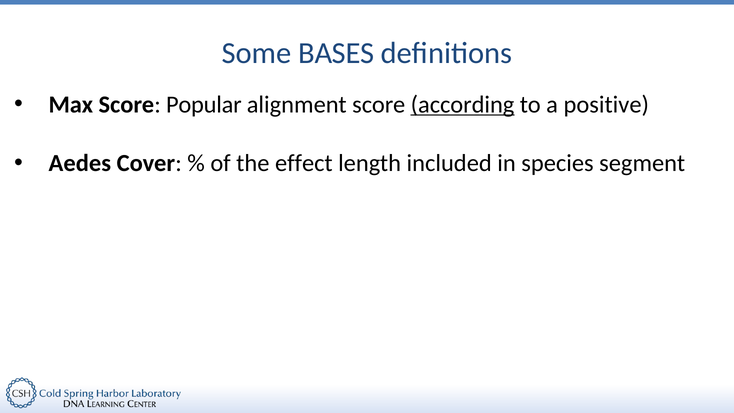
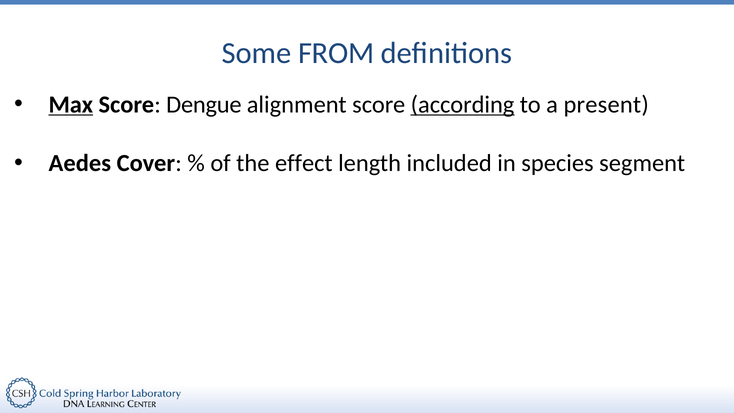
BASES: BASES -> FROM (336, 53)
Max underline: none -> present (71, 104)
Popular: Popular -> Dengue (204, 104)
positive: positive -> present (606, 104)
